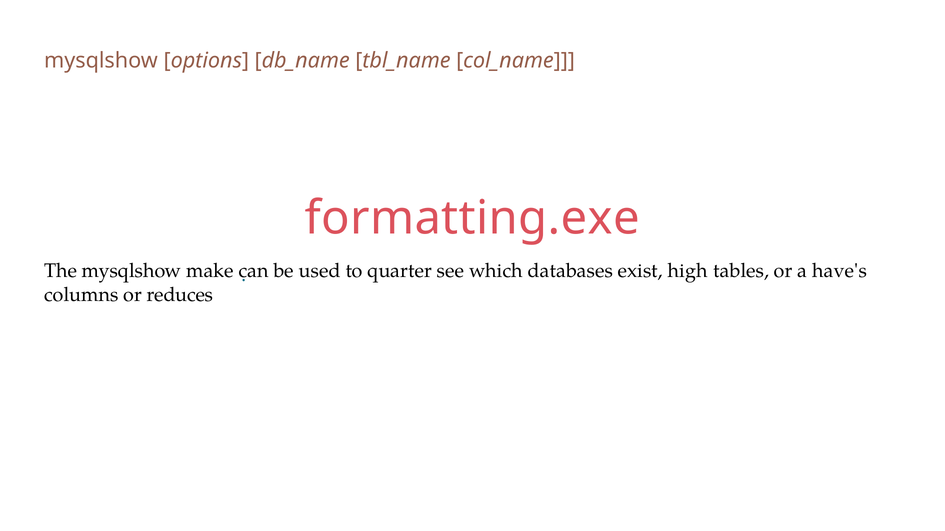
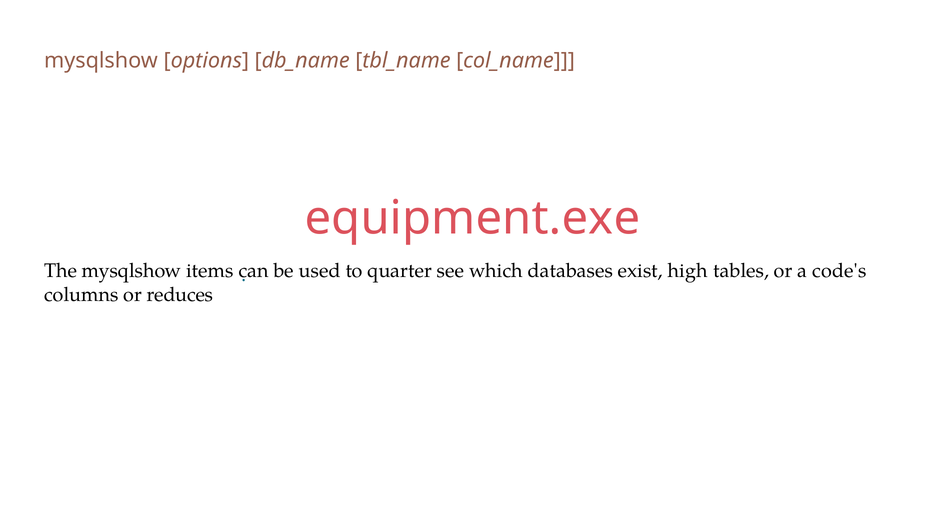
formatting.exe: formatting.exe -> equipment.exe (472, 218)
make: make -> items (210, 271)
have's: have's -> code's (839, 271)
